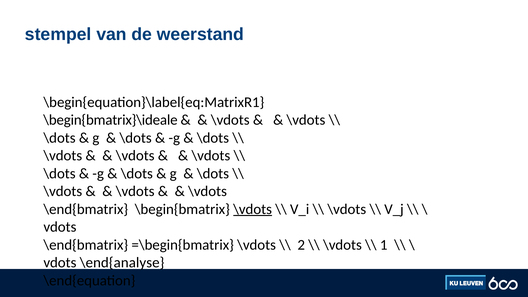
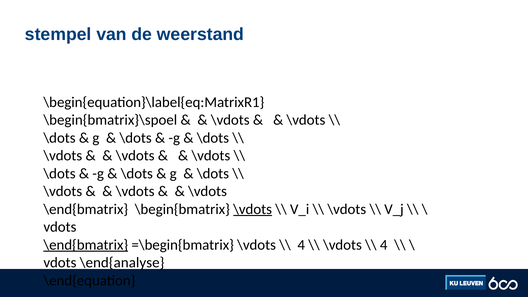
\begin{bmatrix}\ideale: \begin{bmatrix}\ideale -> \begin{bmatrix}\spoel (110, 120)
\end{bmatrix underline: none -> present (86, 245)
2: 2 -> 4 (301, 245)
1: 1 -> 4 (384, 245)
